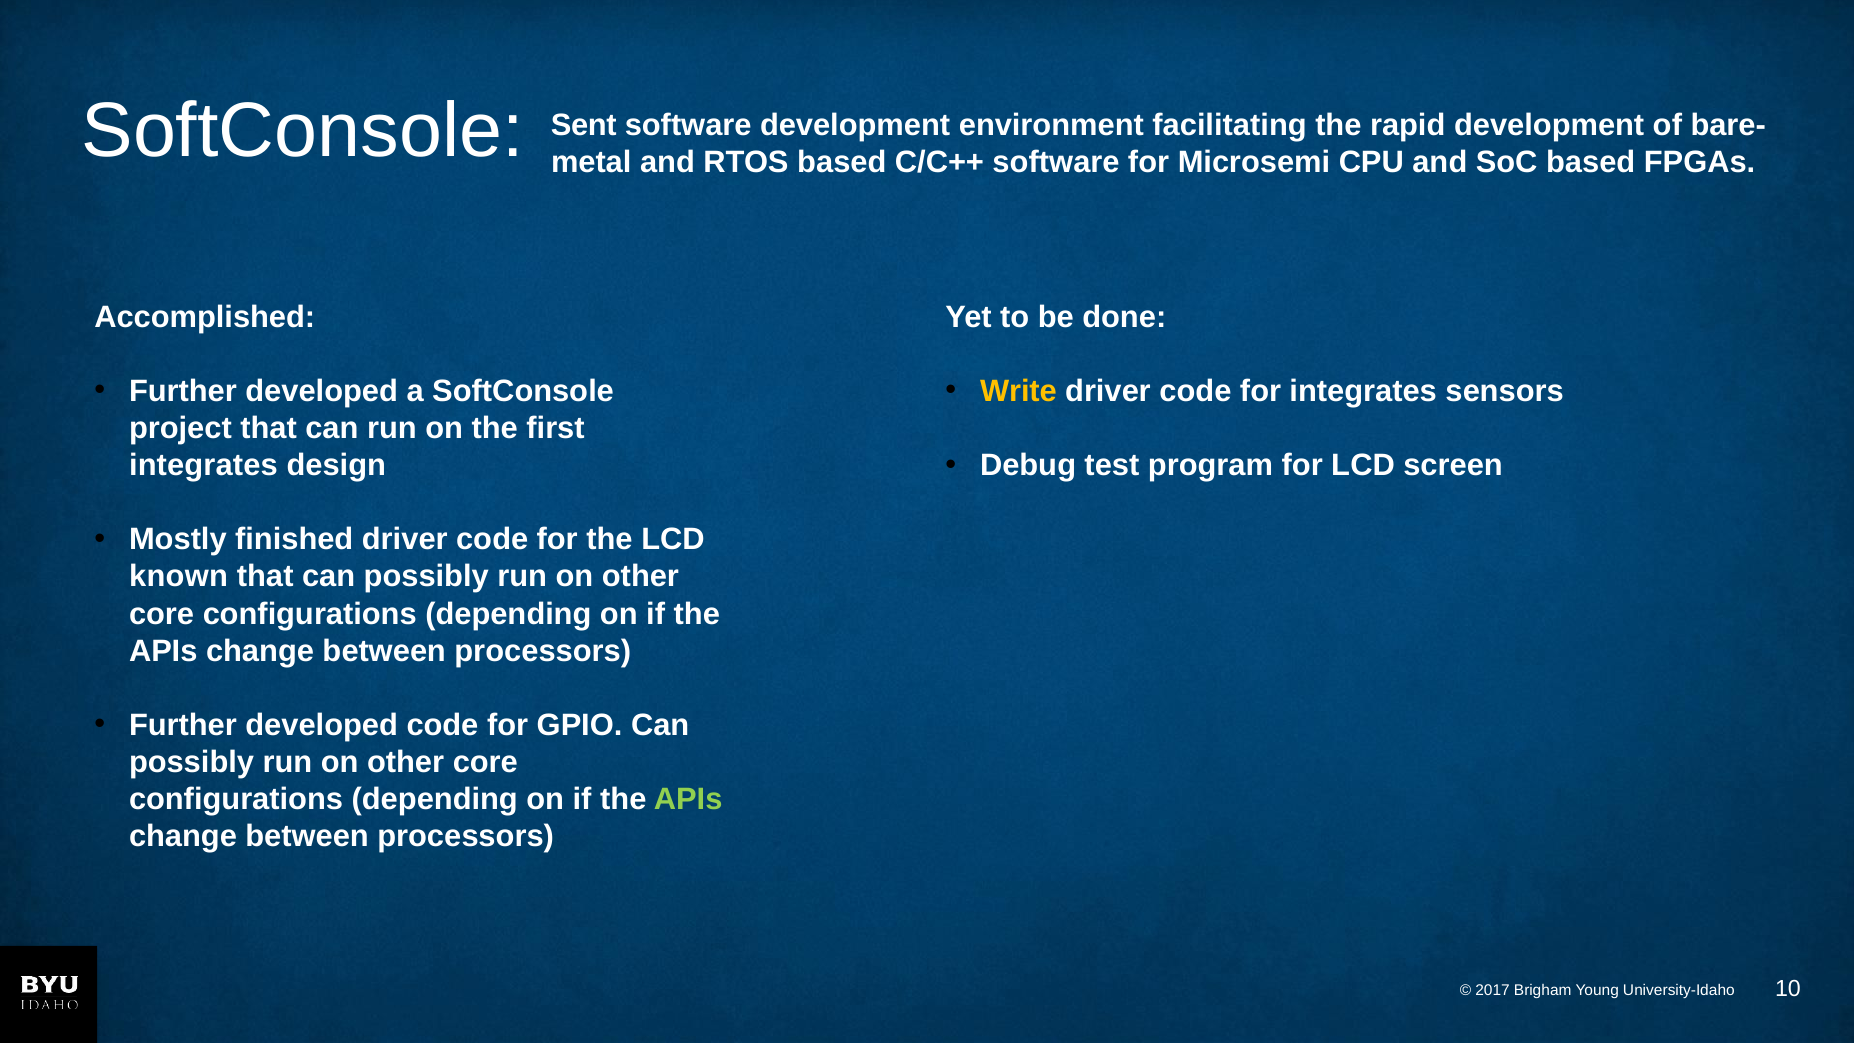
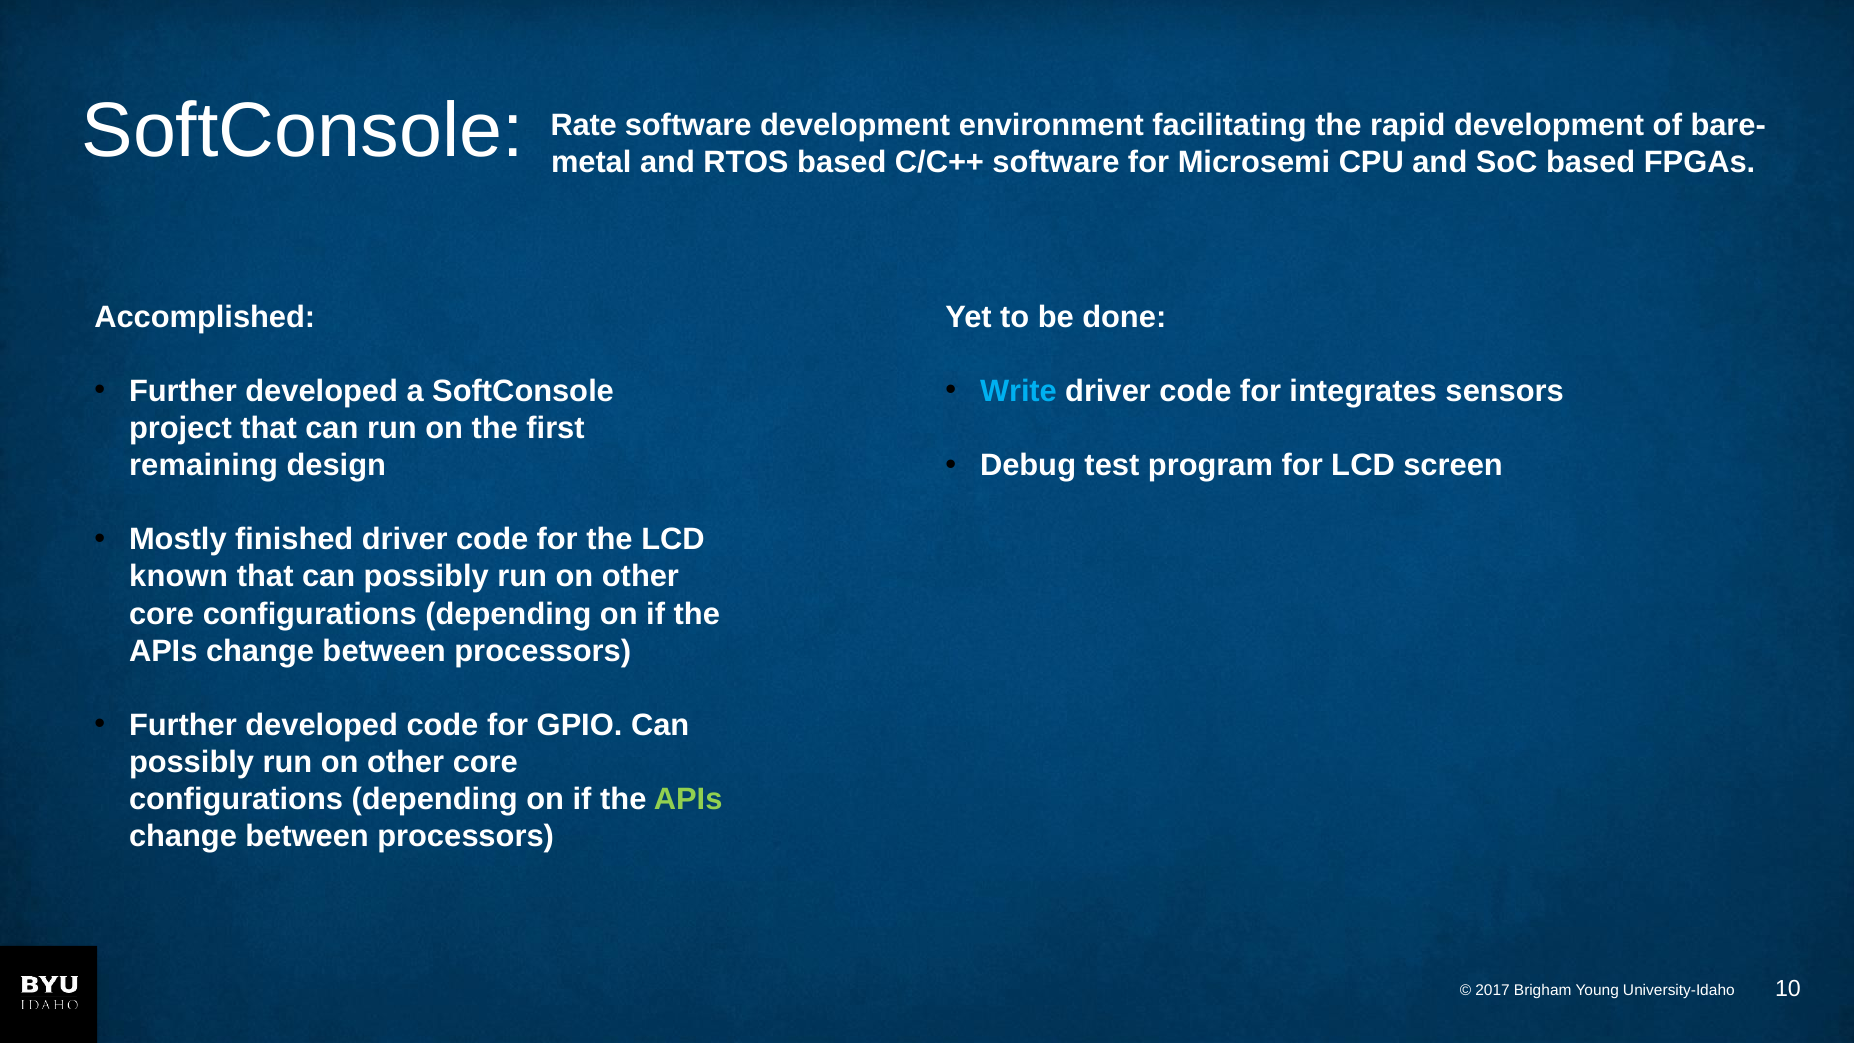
Sent: Sent -> Rate (584, 125)
Write colour: yellow -> light blue (1018, 391)
integrates: integrates -> remaining (203, 466)
